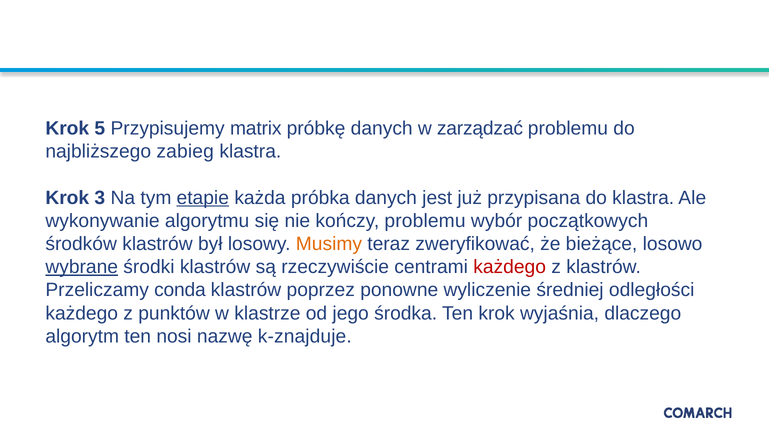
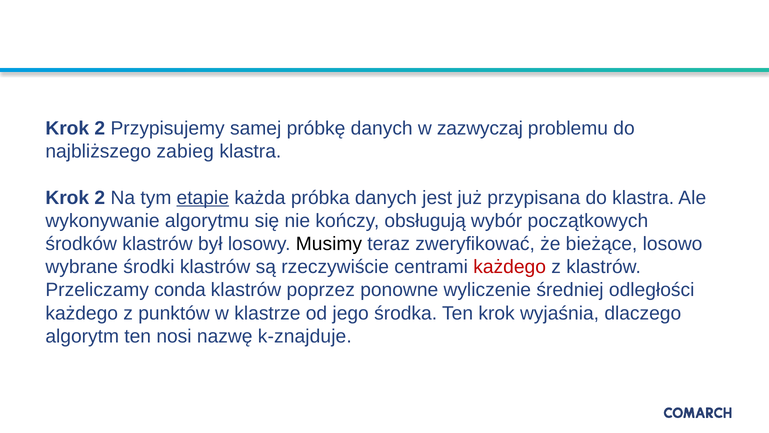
5: 5 -> 2 (100, 128)
matrix: matrix -> samej (256, 128)
zarządzać: zarządzać -> zazwyczaj (480, 128)
3: 3 -> 2 (100, 198)
kończy problemu: problemu -> obsługują (425, 221)
Musimy colour: orange -> black (329, 244)
wybrane underline: present -> none (82, 267)
